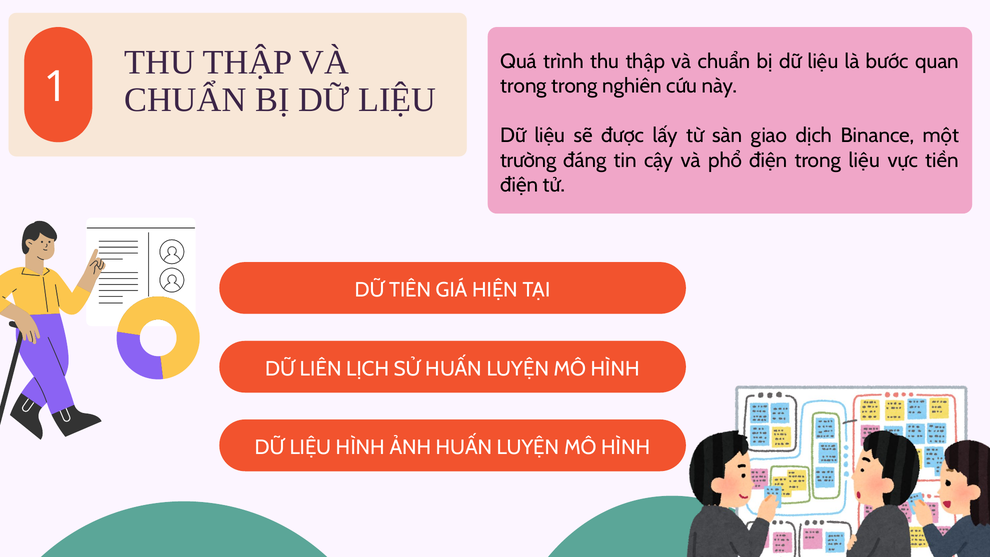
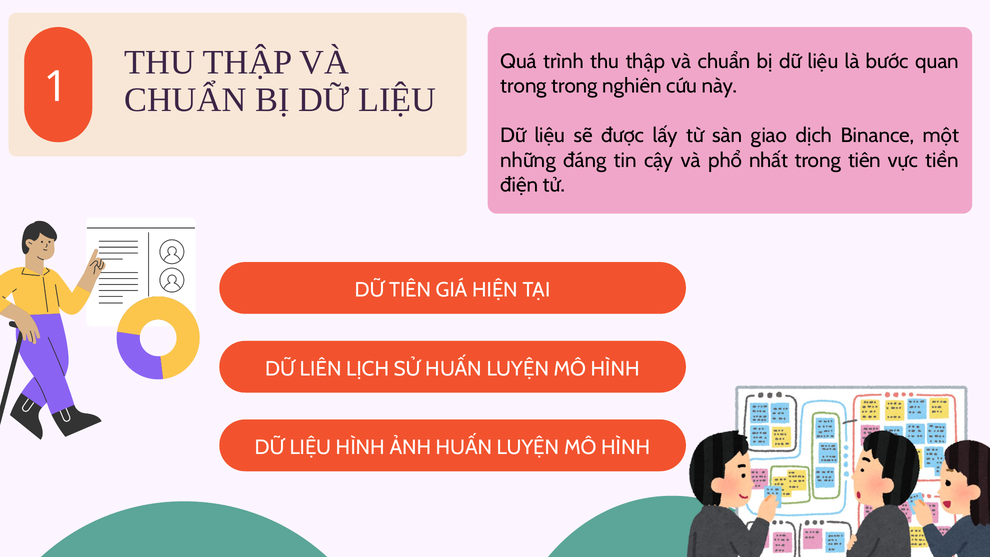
trường: trường -> những (528, 160)
phổ điện: điện -> nhất (769, 160)
trong liệu: liệu -> tiên (865, 160)
